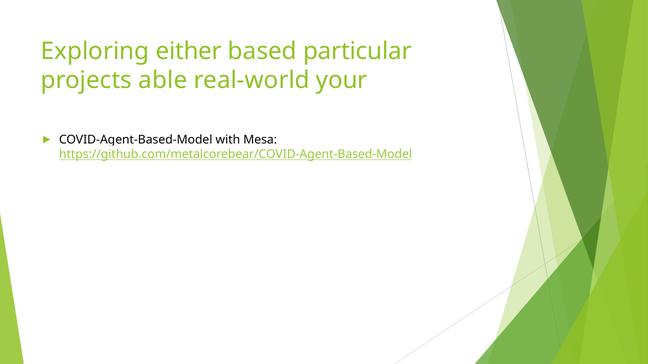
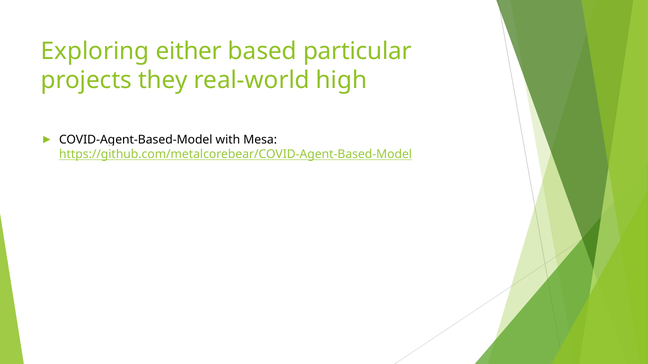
able: able -> they (163, 80)
your: your -> high (342, 80)
